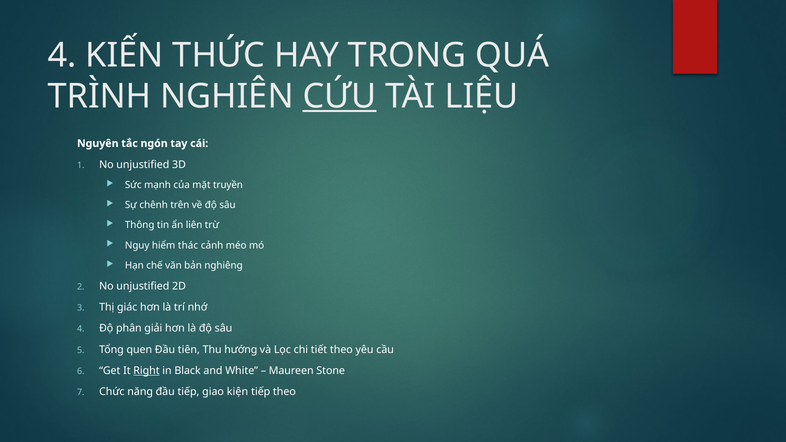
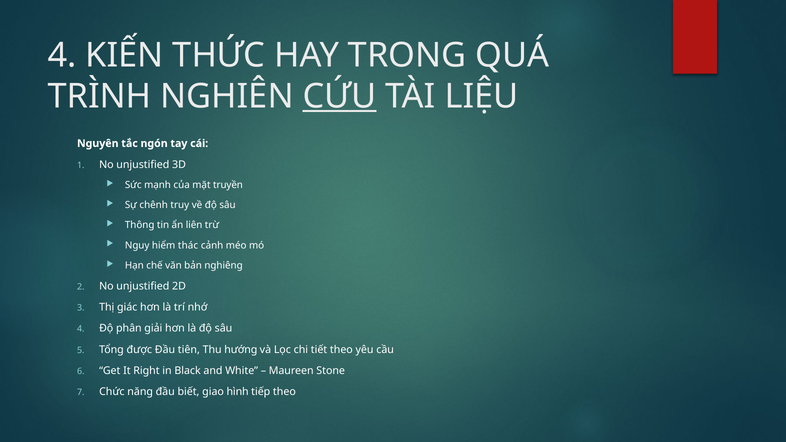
trên: trên -> truy (180, 205)
quen: quen -> được (139, 350)
Right underline: present -> none (146, 371)
đầu tiếp: tiếp -> biết (189, 392)
kiện: kiện -> hình (238, 392)
